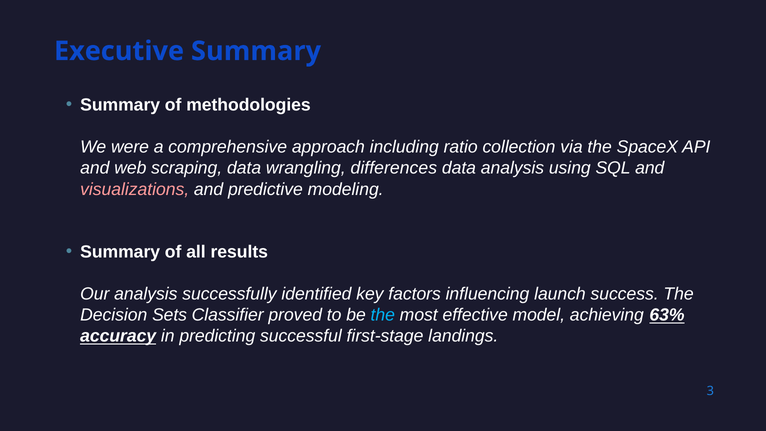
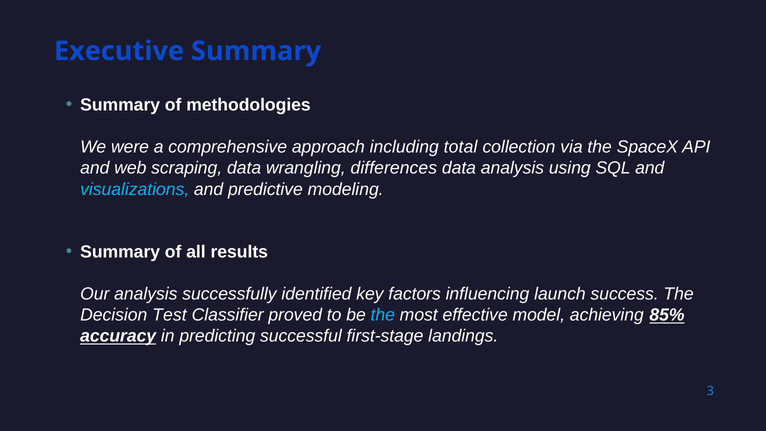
ratio: ratio -> total (461, 147)
visualizations colour: pink -> light blue (135, 189)
Sets: Sets -> Test (169, 315)
63%: 63% -> 85% (667, 315)
